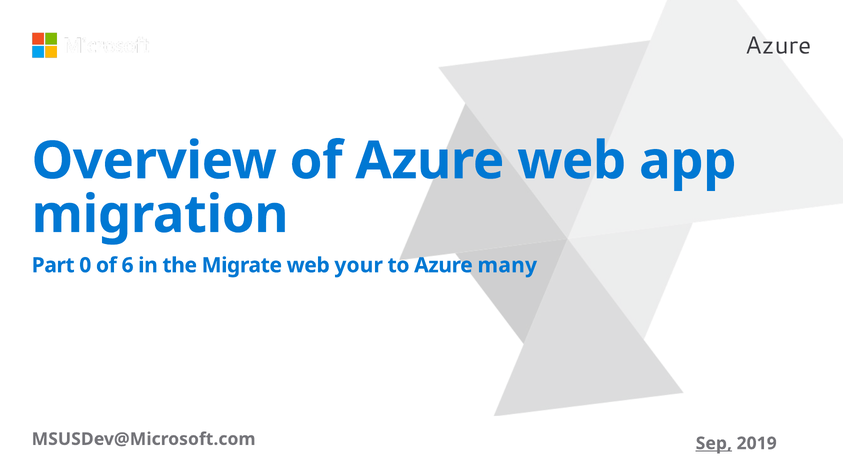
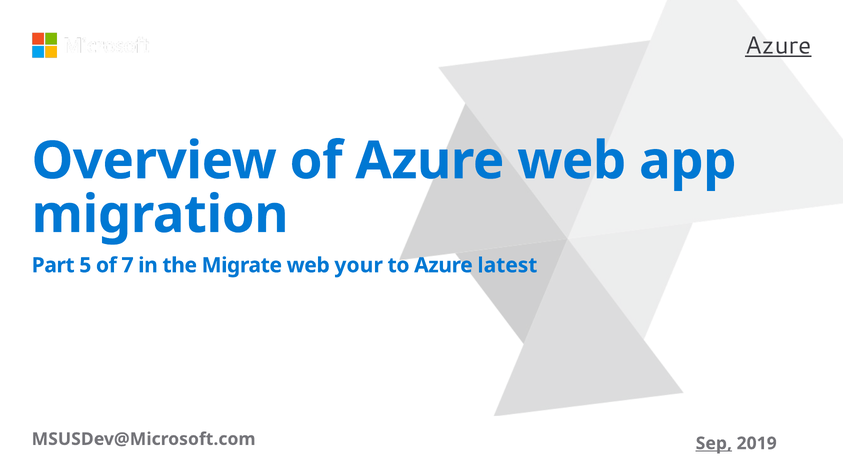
Azure underline: none -> present (778, 46)
0: 0 -> 5 (85, 265)
6: 6 -> 7 (128, 265)
many: many -> latest (507, 265)
